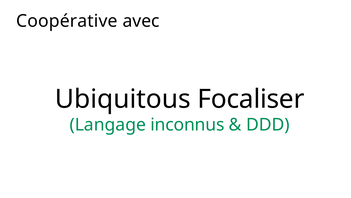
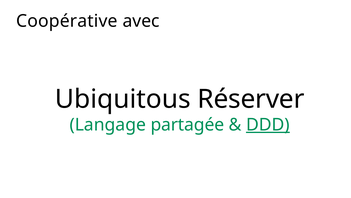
Focaliser: Focaliser -> Réserver (251, 99)
inconnus: inconnus -> partagée (187, 124)
DDD underline: none -> present (268, 124)
